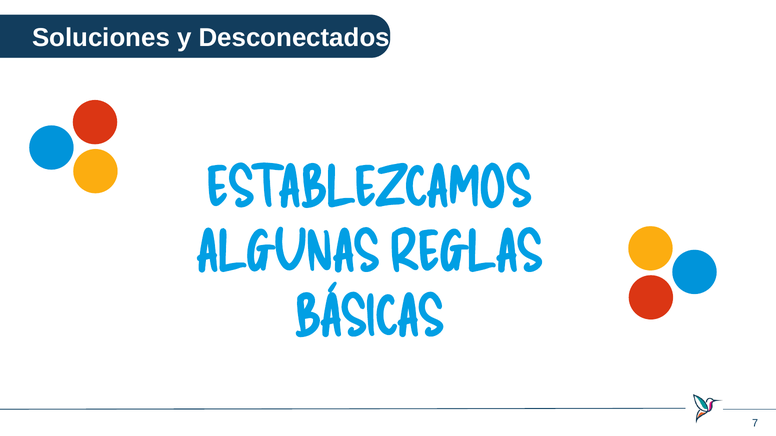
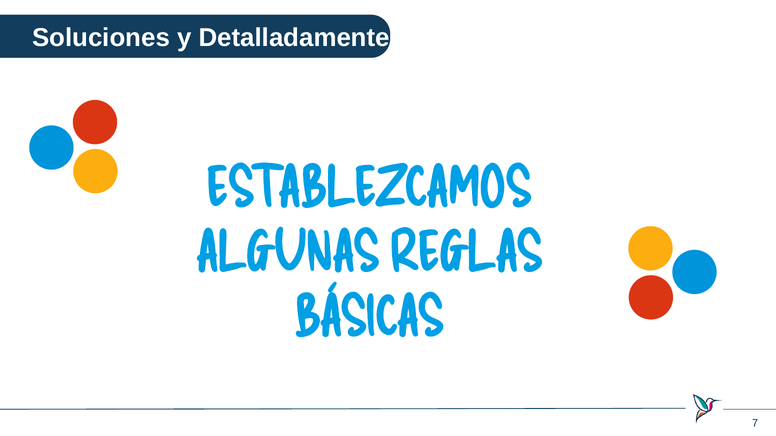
Desconectados: Desconectados -> Detalladamente (294, 38)
